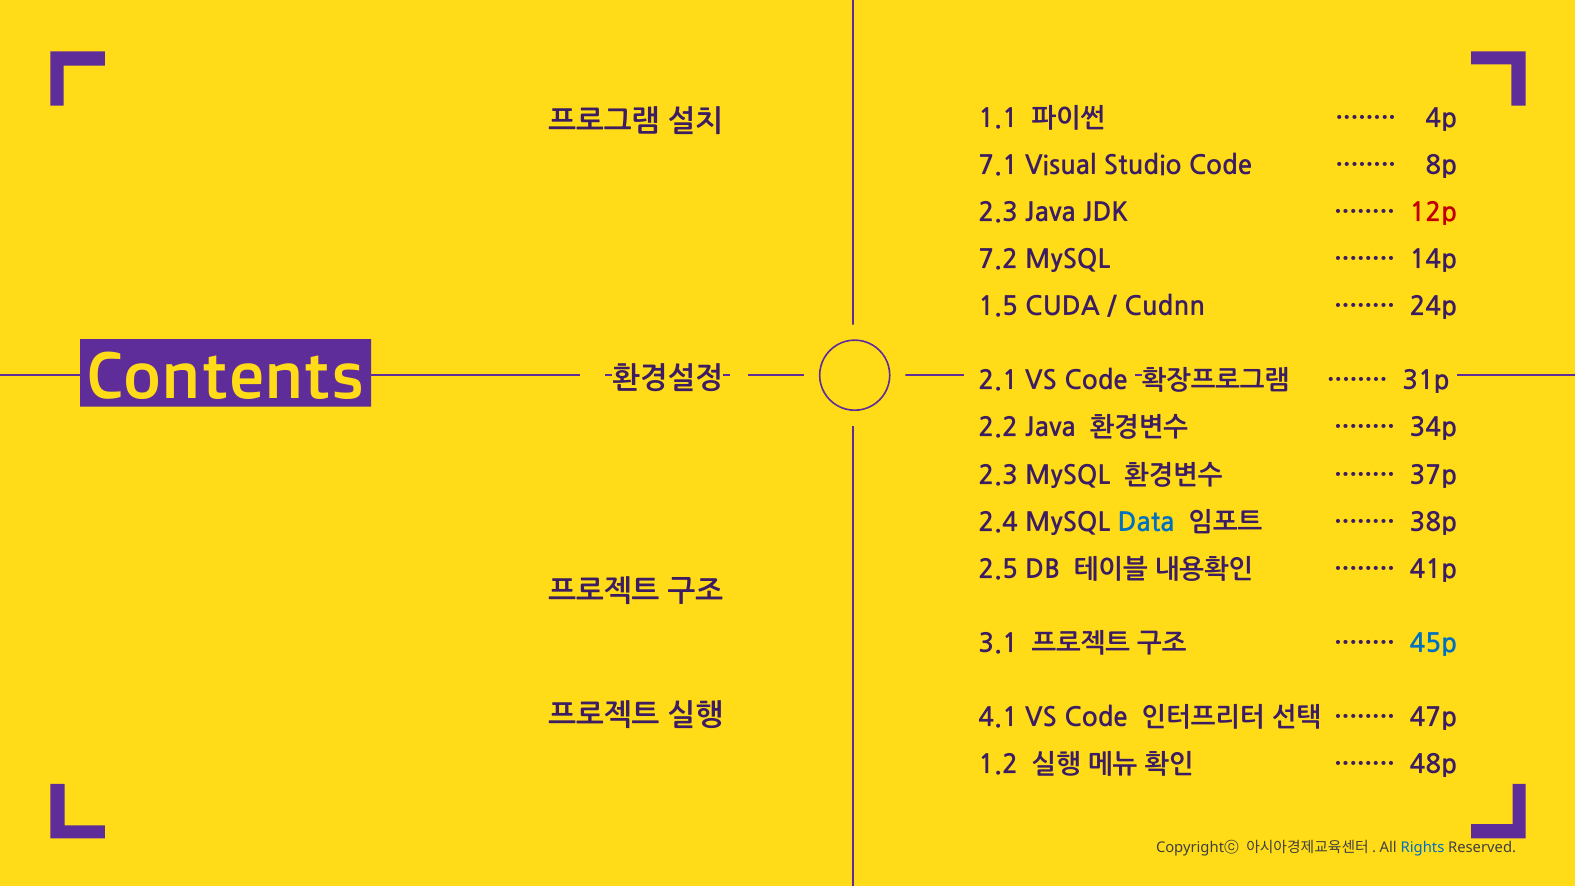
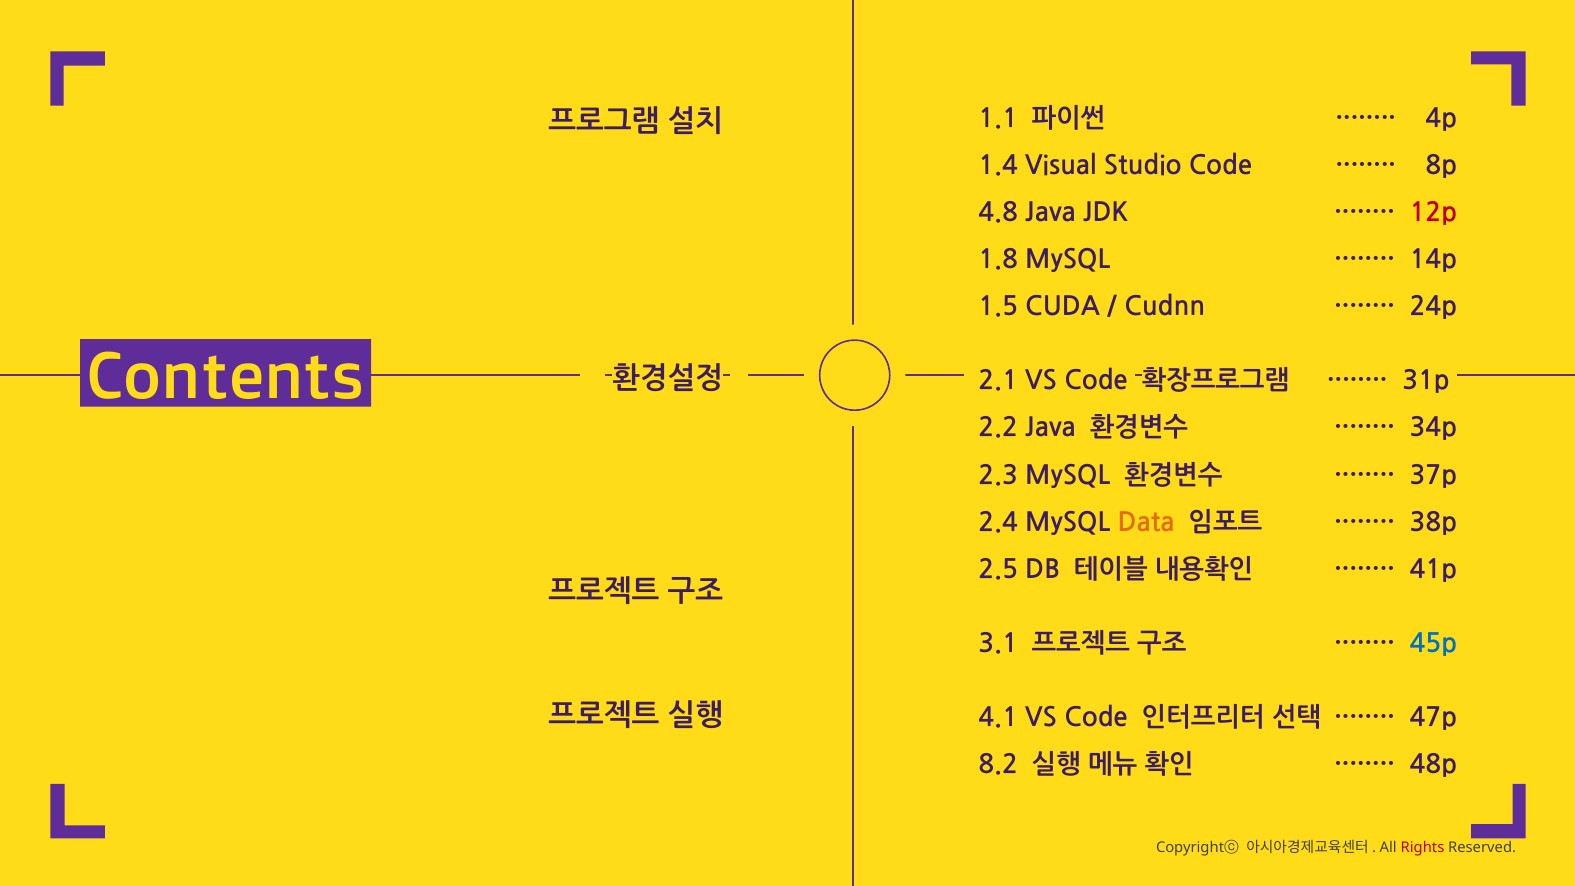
7.1: 7.1 -> 1.4 (998, 166)
2.3: 2.3 -> 4.8 (998, 213)
7.2: 7.2 -> 1.8 (998, 260)
Data colour: blue -> orange (1146, 523)
1.2: 1.2 -> 8.2 (998, 765)
Rights colour: blue -> red (1422, 847)
